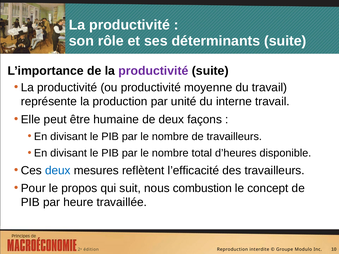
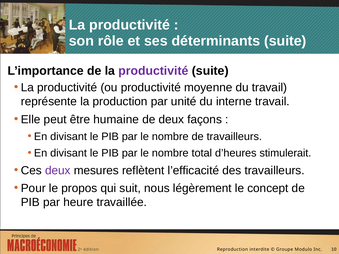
disponible: disponible -> stimulerait (285, 153)
deux colour: blue -> purple (58, 171)
combustion: combustion -> légèrement (202, 188)
